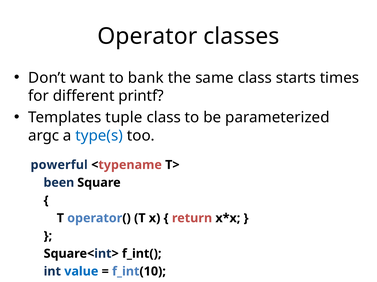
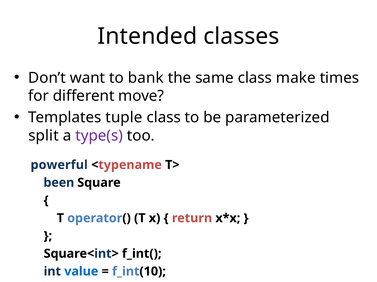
Operator: Operator -> Intended (147, 36)
starts: starts -> make (296, 78)
printf: printf -> move (141, 96)
argc: argc -> split (44, 136)
type(s colour: blue -> purple (99, 136)
